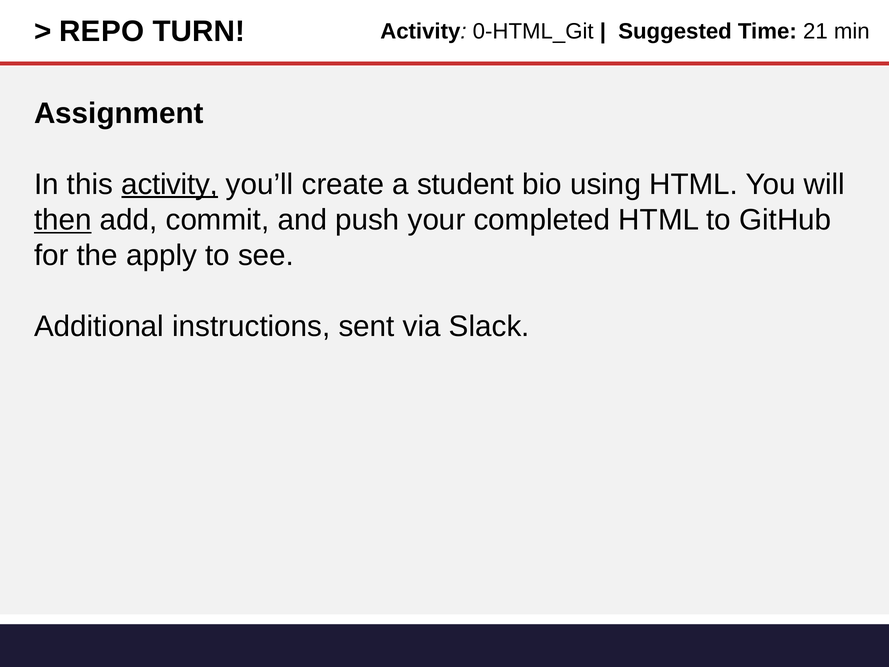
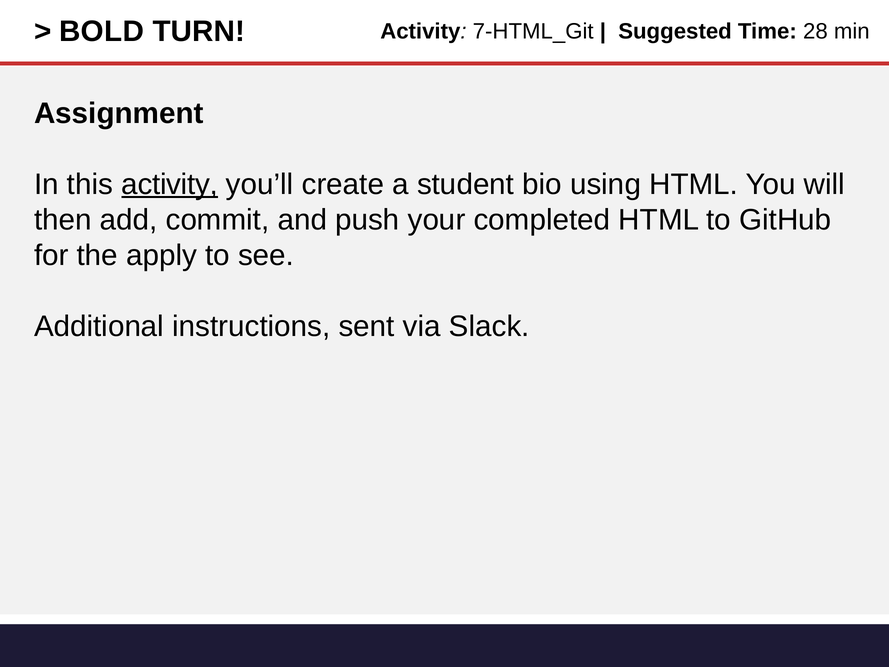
REPO: REPO -> BOLD (102, 32)
0-HTML_Git: 0-HTML_Git -> 7-HTML_Git (533, 31)
21: 21 -> 28 (815, 31)
then underline: present -> none (63, 220)
